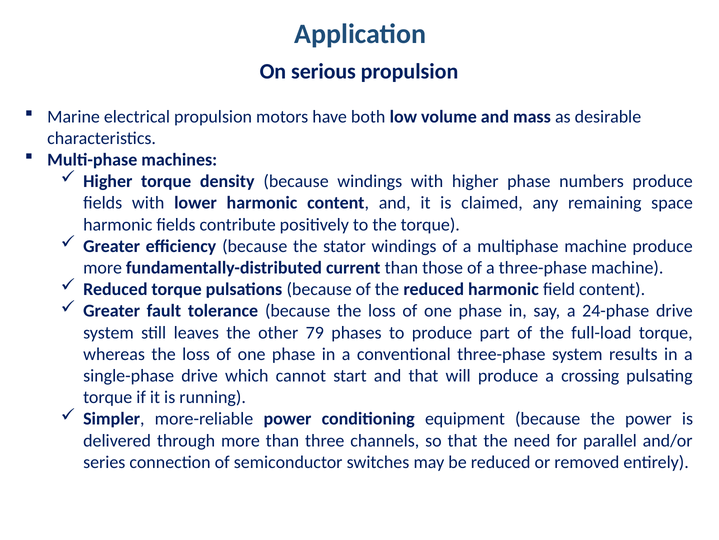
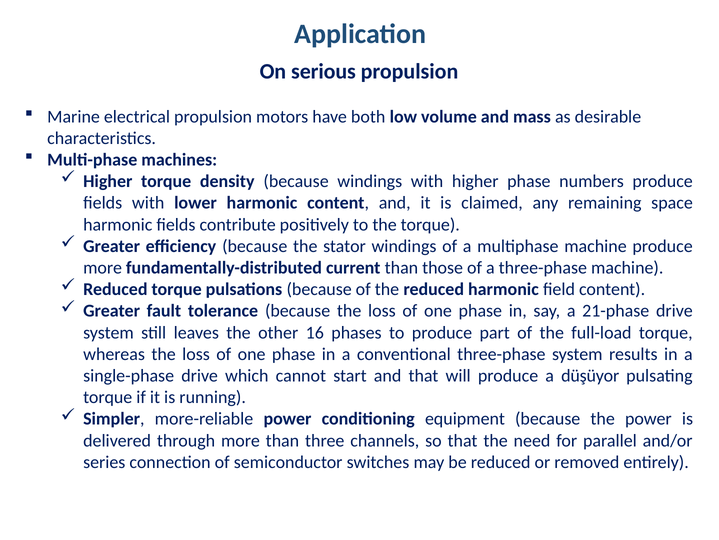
24-phase: 24-phase -> 21-phase (616, 311)
79: 79 -> 16 (315, 332)
crossing: crossing -> düşüyor (590, 375)
